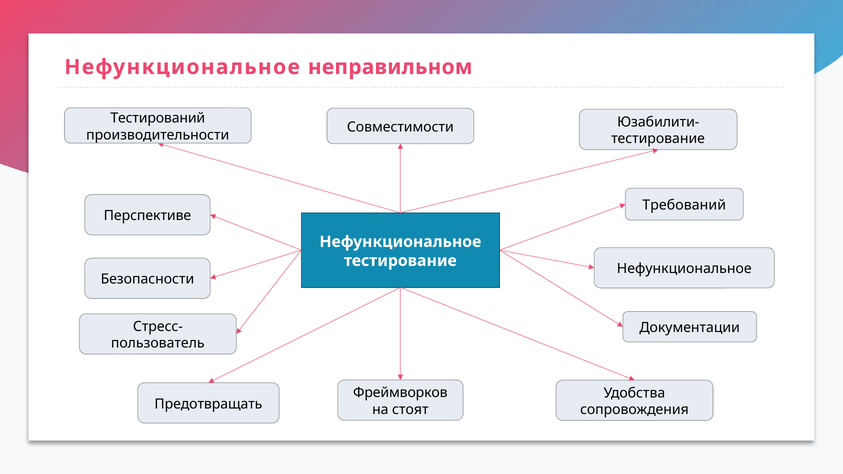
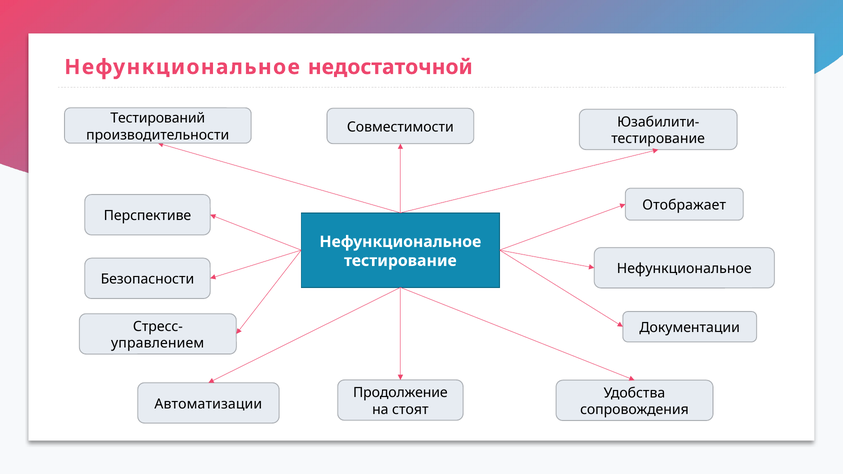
неправильном: неправильном -> недостаточной (390, 67)
Требований: Требований -> Отображает (684, 205)
пользователь: пользователь -> управлением (158, 343)
Фреймворков: Фреймворков -> Продолжение (400, 393)
Предотвращать: Предотвращать -> Автоматизации (208, 404)
